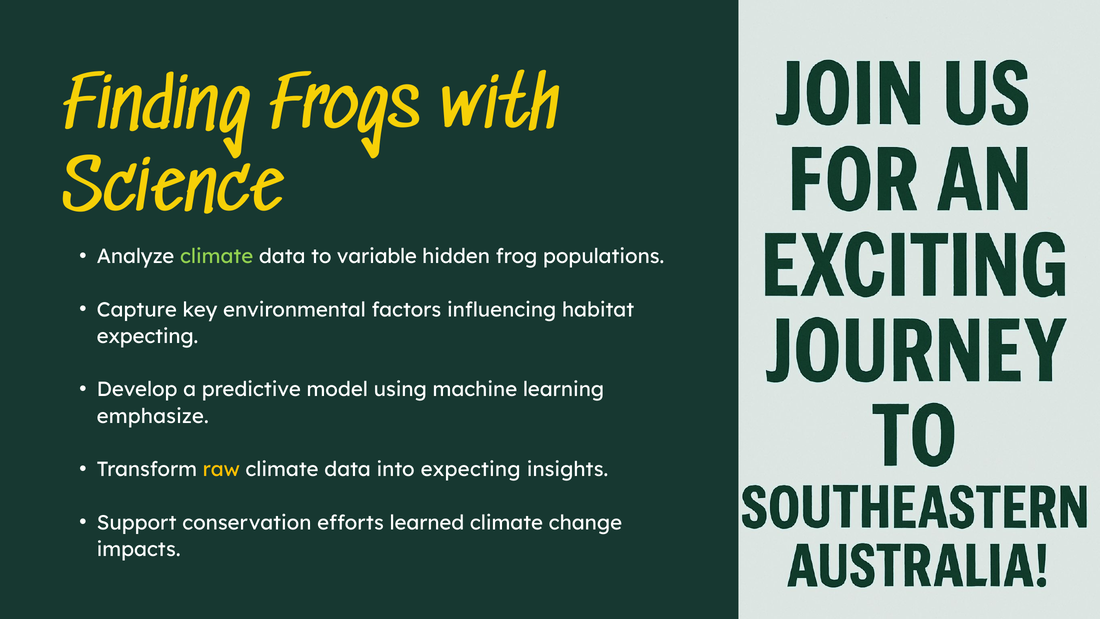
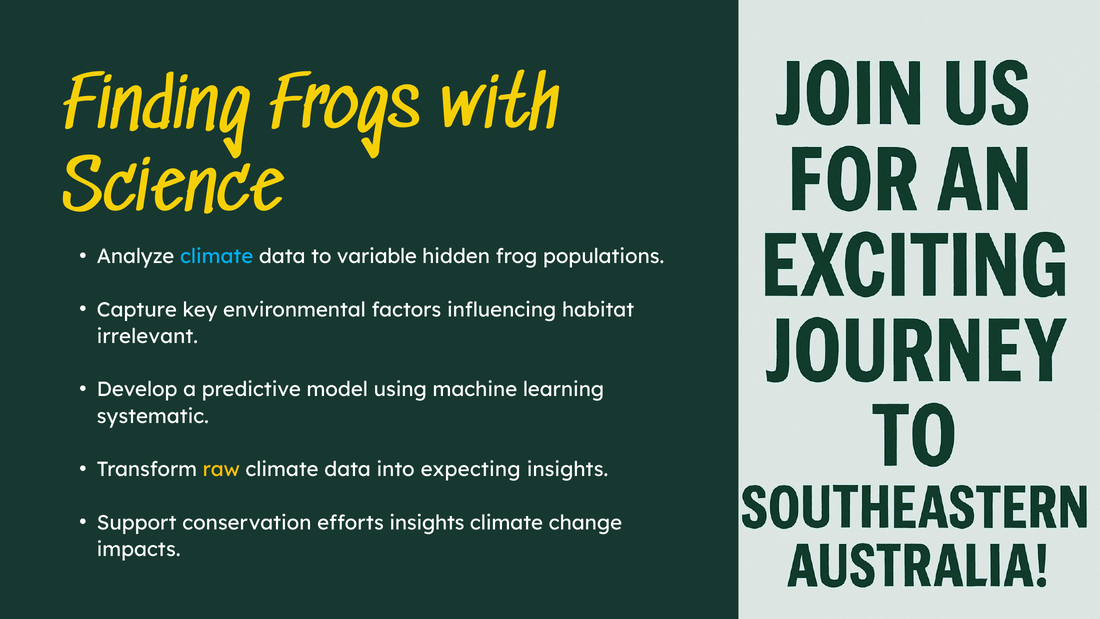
climate colour: light green -> light blue (217, 256)
expecting: expecting -> irrelevant (147, 336)
emphasize: emphasize -> systematic (153, 416)
efforts learned: learned -> insights (427, 523)
